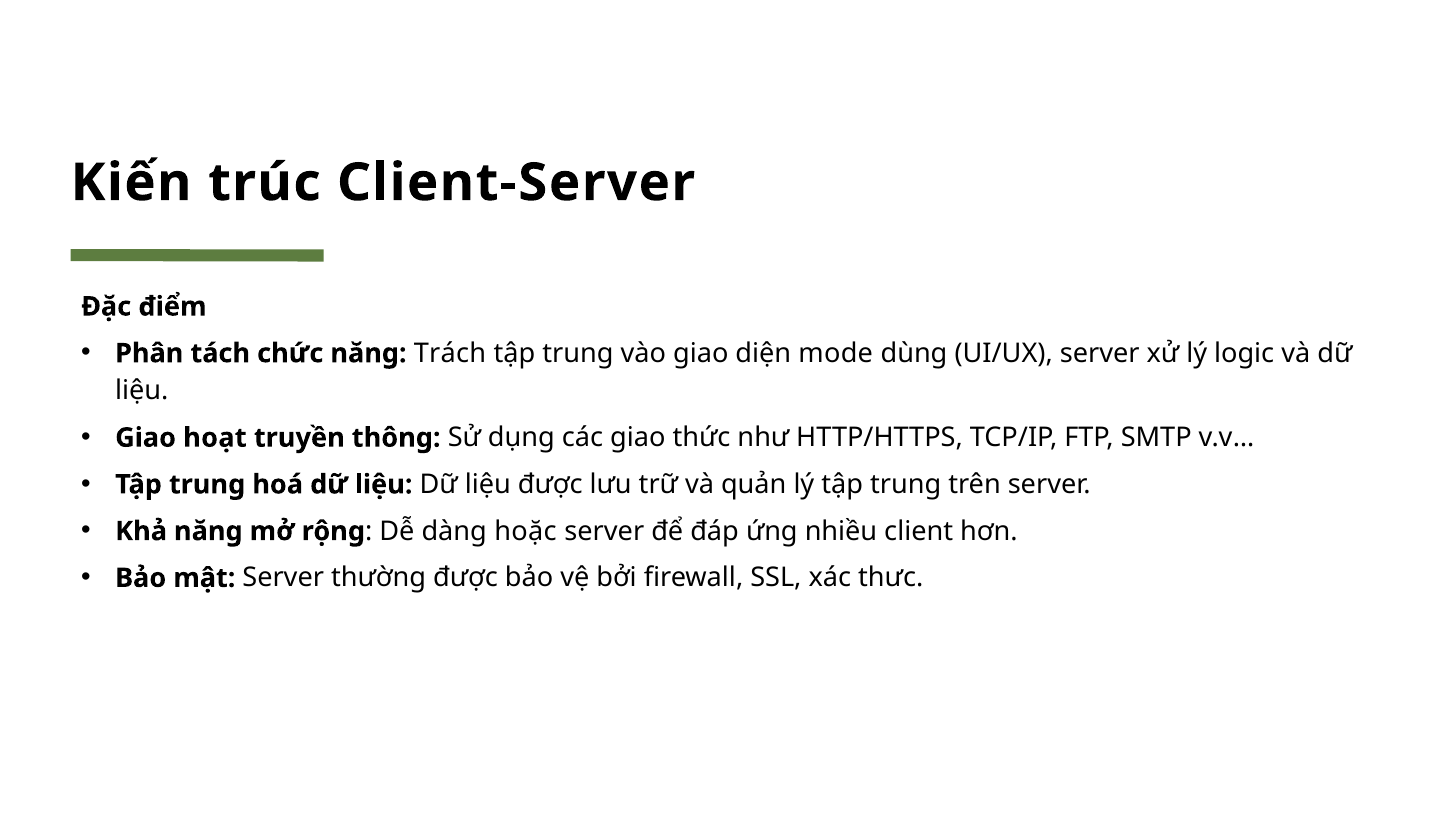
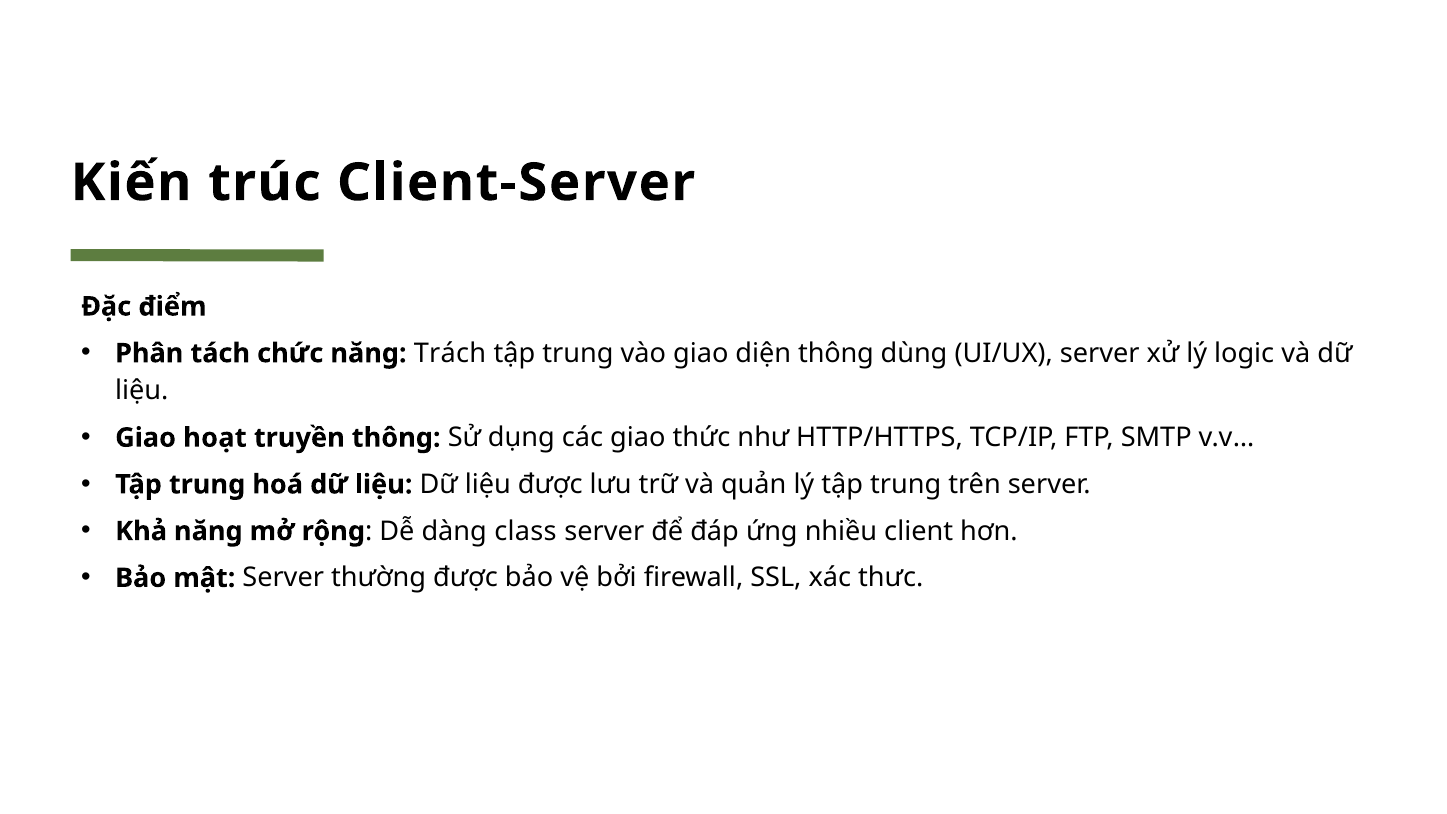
diện mode: mode -> thông (836, 353)
hoặc: hoặc -> class (525, 531)
